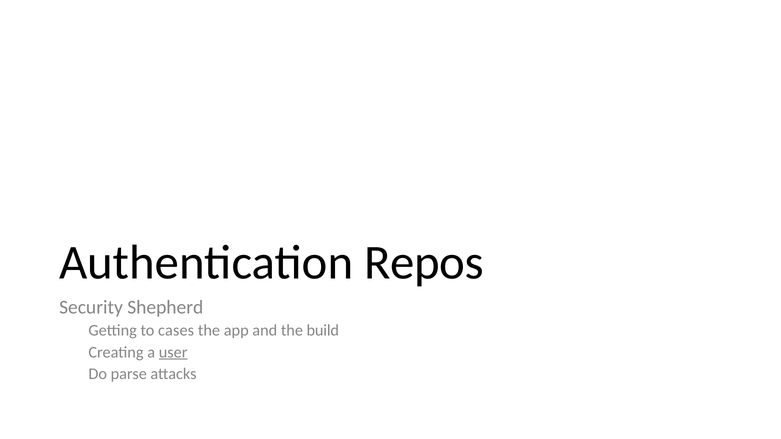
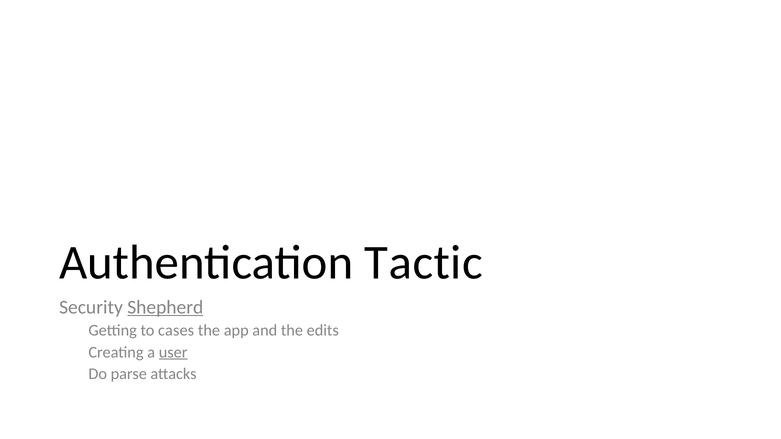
Repos: Repos -> Tactic (424, 263)
Shepherd underline: none -> present (165, 307)
build: build -> edits (323, 331)
